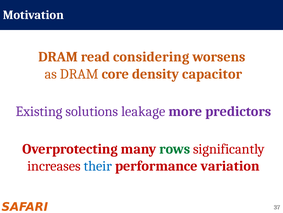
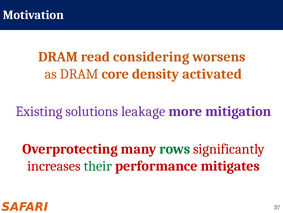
capacitor: capacitor -> activated (212, 74)
predictors: predictors -> mitigation (238, 111)
their colour: blue -> green (98, 165)
variation: variation -> mitigates (230, 165)
